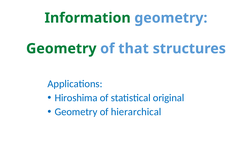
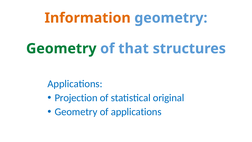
Information colour: green -> orange (88, 18)
Hiroshima: Hiroshima -> Projection (76, 98)
of hierarchical: hierarchical -> applications (136, 112)
